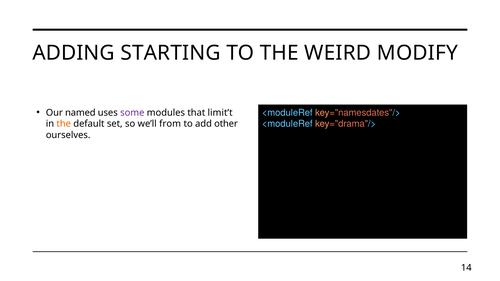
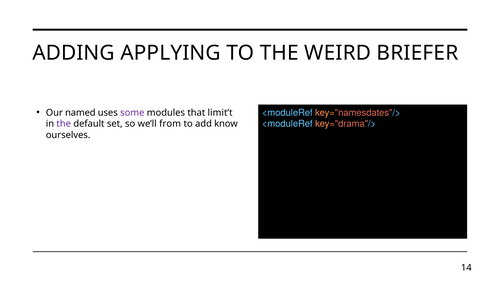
STARTING: STARTING -> APPLYING (171, 53)
MODIFY: MODIFY -> BRIEFER (418, 53)
the colour: orange -> purple (64, 124)
other: other -> know (226, 124)
